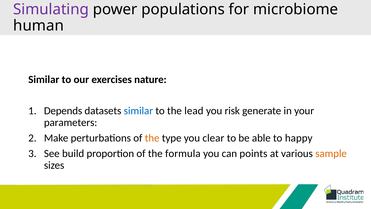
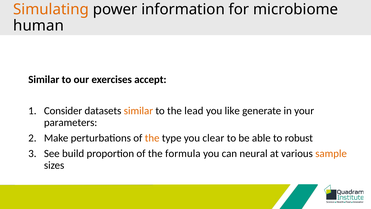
Simulating colour: purple -> orange (51, 9)
populations: populations -> information (183, 9)
nature: nature -> accept (150, 80)
Depends: Depends -> Consider (63, 111)
similar colour: blue -> orange (138, 111)
risk: risk -> like (232, 111)
happy: happy -> robust (299, 138)
points: points -> neural (254, 153)
